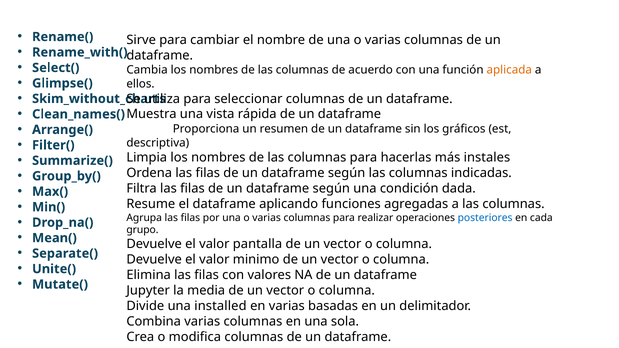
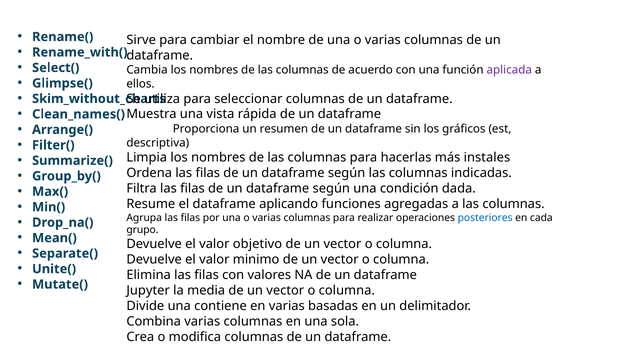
aplicada colour: orange -> purple (509, 70)
pantalla: pantalla -> objetivo (257, 244)
installed: installed -> contiene (220, 306)
